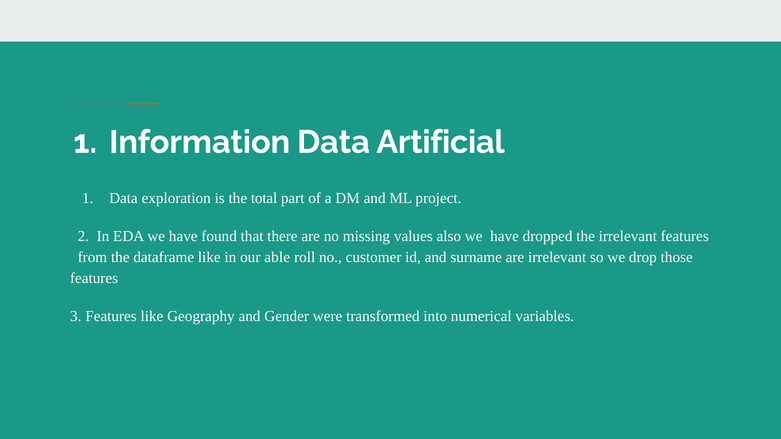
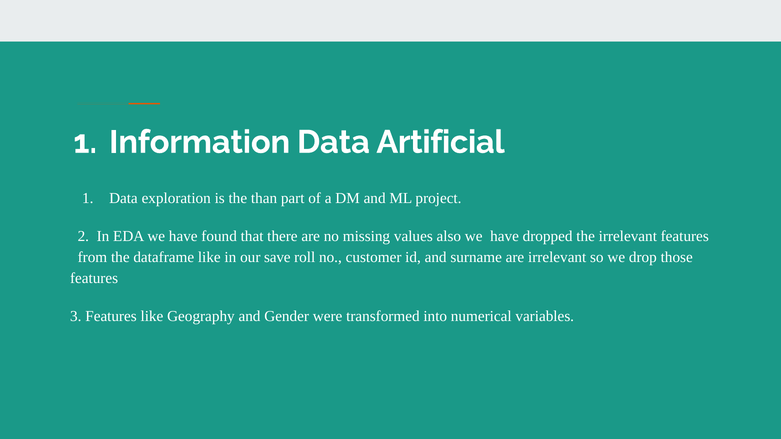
total: total -> than (264, 198)
able: able -> save (277, 257)
